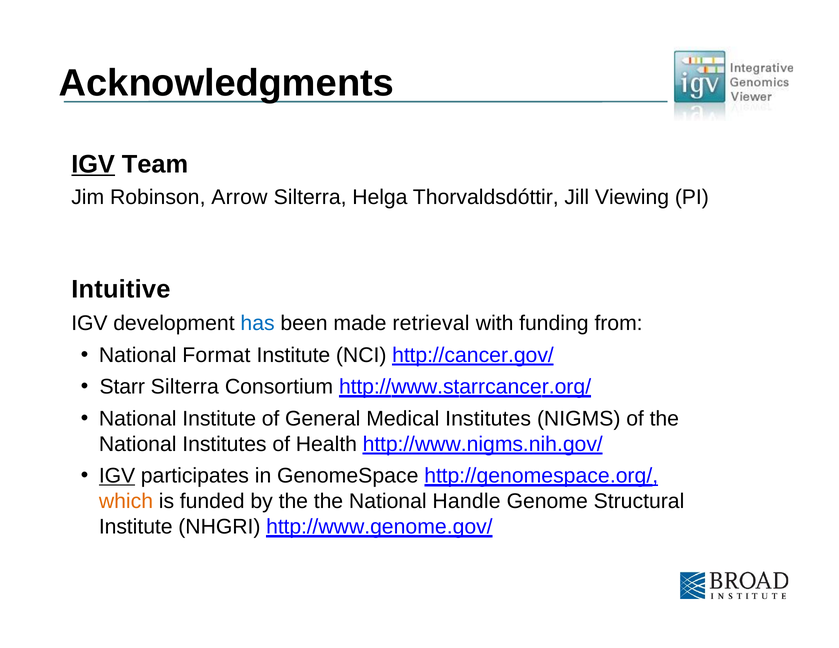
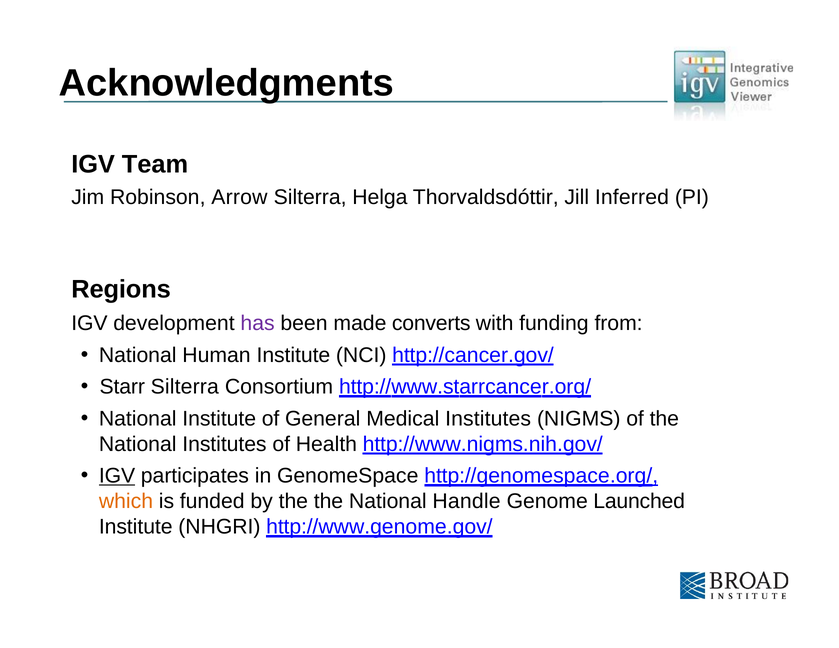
IGV underline: present -> none (93, 164)
Viewing: Viewing -> Inferred (632, 197)
Intuitive: Intuitive -> Regions (121, 289)
has colour: blue -> purple (258, 324)
retrieval: retrieval -> converts (431, 324)
Format: Format -> Human (217, 355)
Structural: Structural -> Launched (639, 502)
